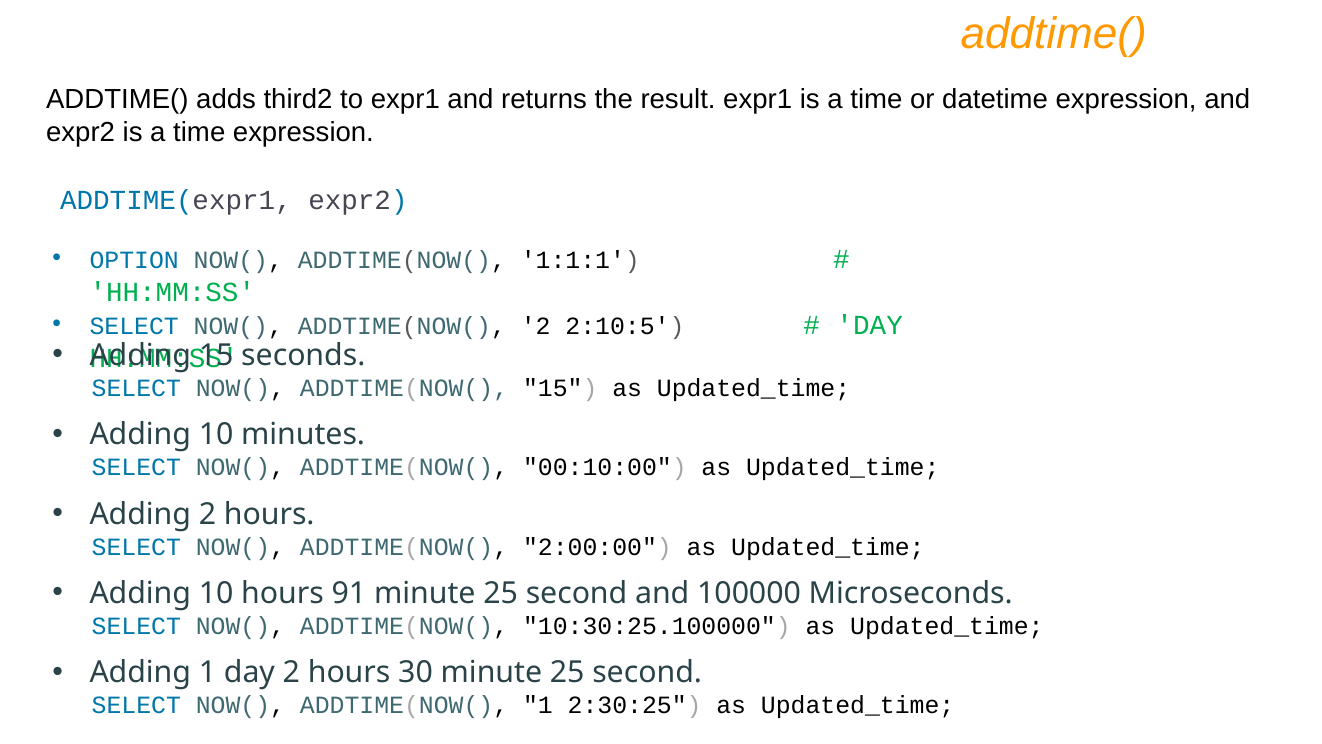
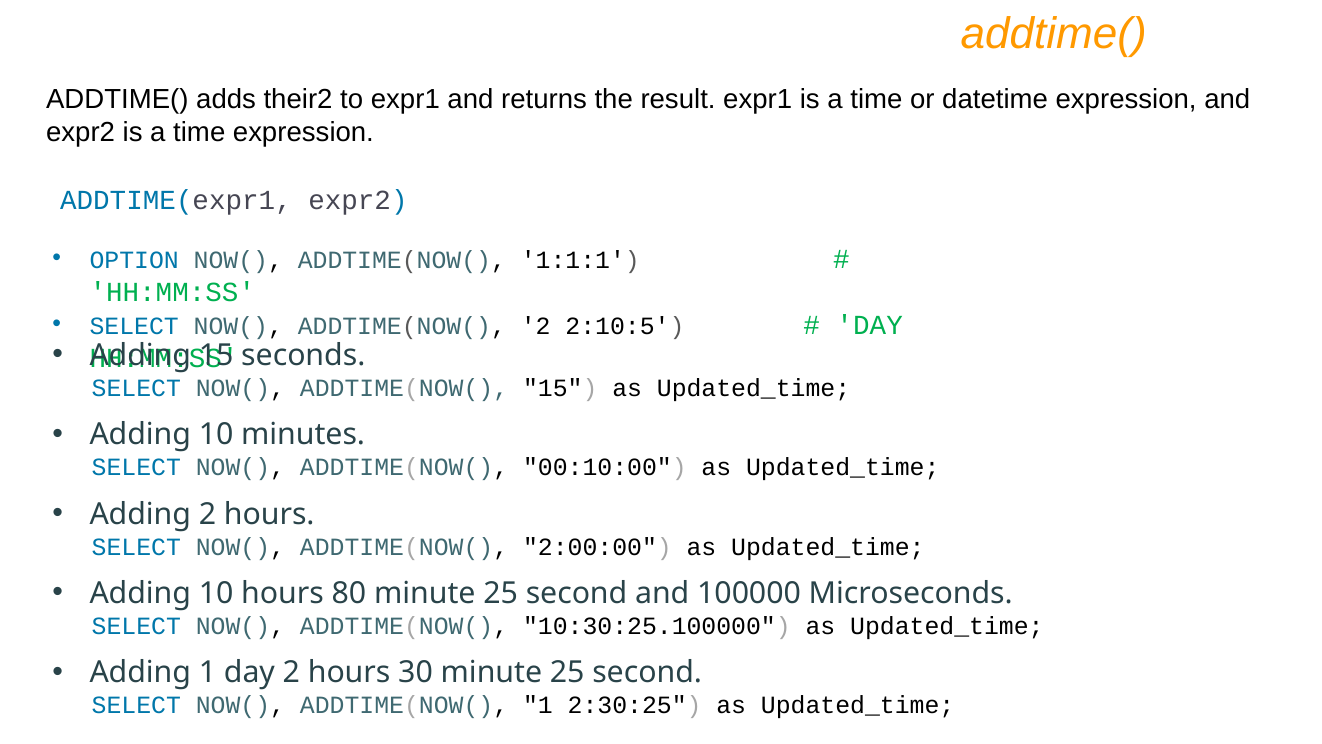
third2: third2 -> their2 (298, 99)
91: 91 -> 80 (349, 593)
